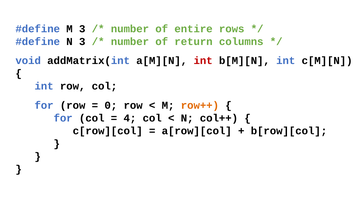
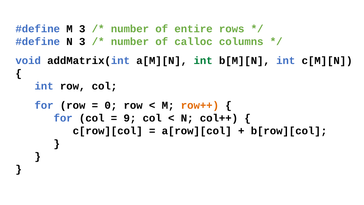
return: return -> calloc (194, 41)
int colour: red -> green (203, 61)
4: 4 -> 9 (130, 118)
